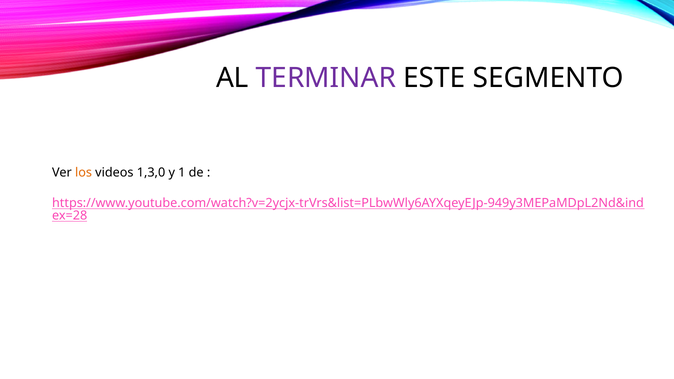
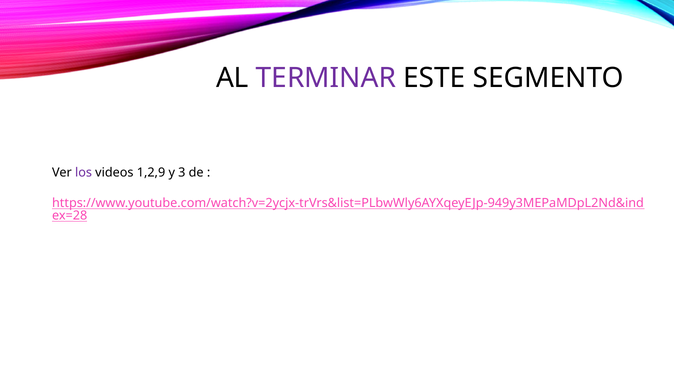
los colour: orange -> purple (83, 173)
1,3,0: 1,3,0 -> 1,2,9 (151, 173)
1: 1 -> 3 (182, 173)
